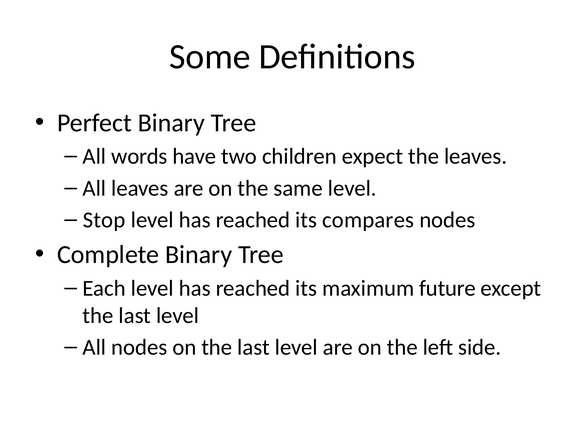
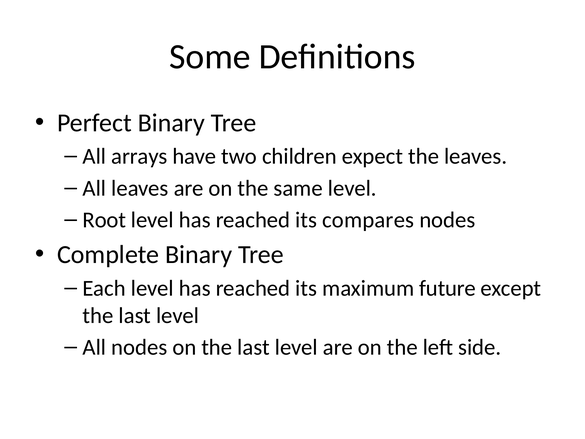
words: words -> arrays (139, 156)
Stop: Stop -> Root (104, 220)
